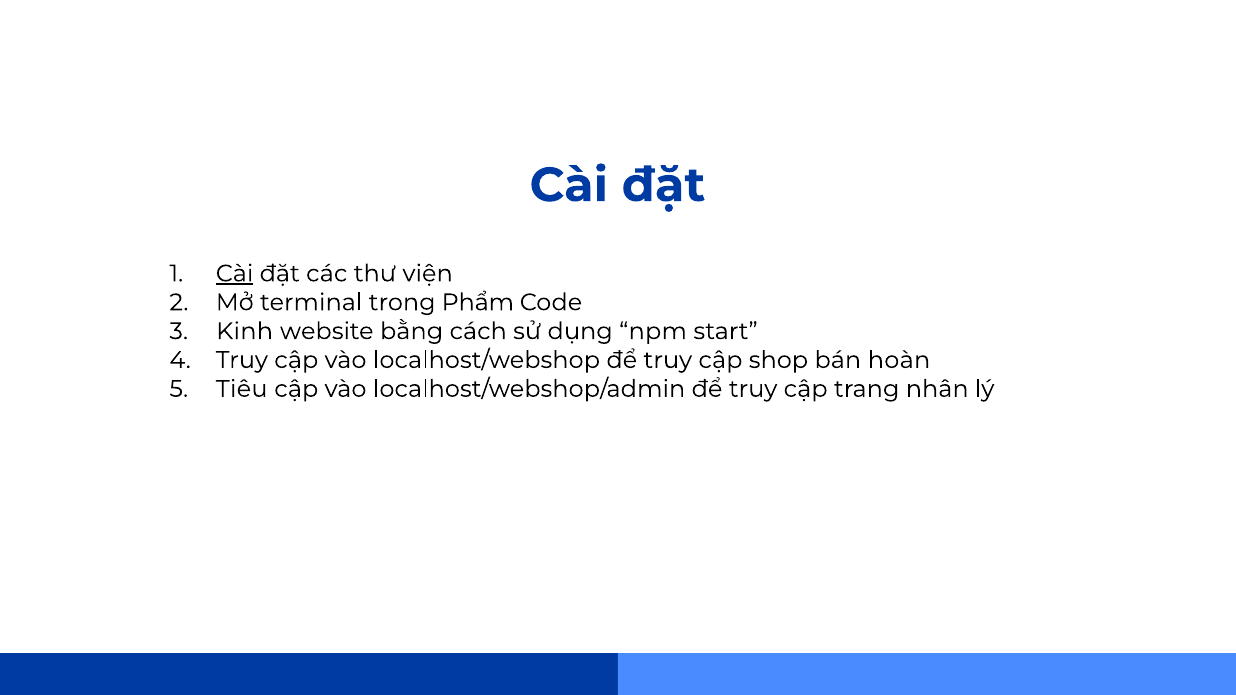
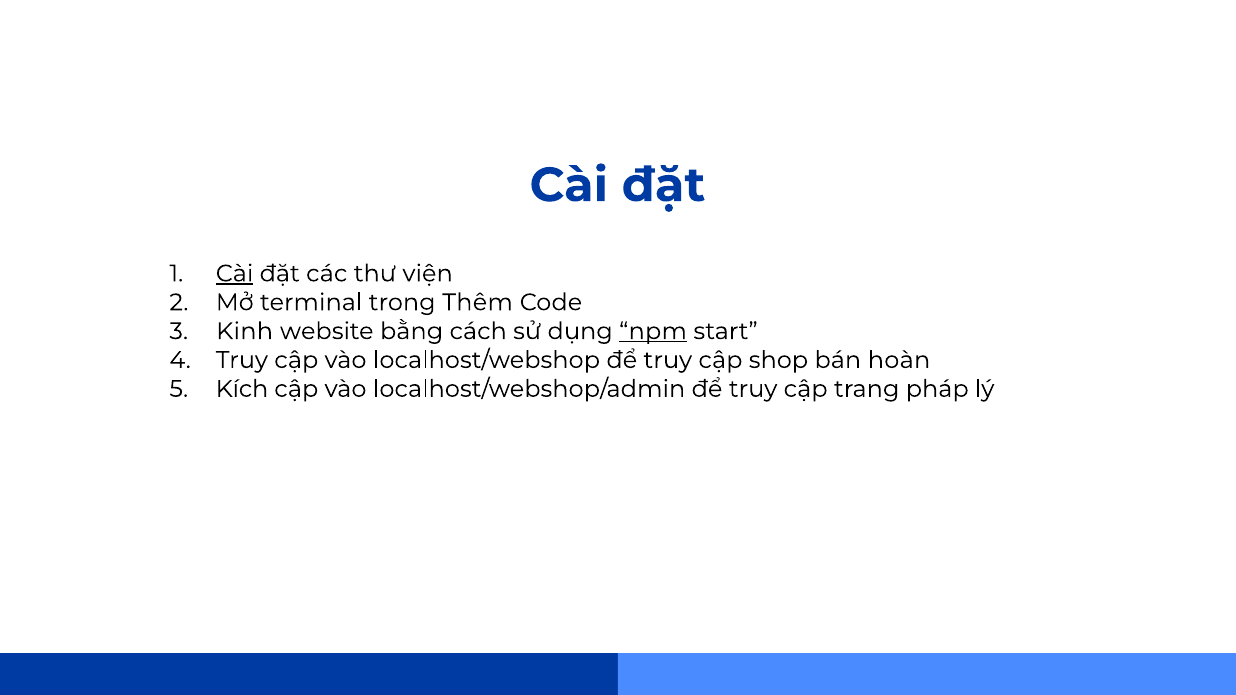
Phẩm: Phẩm -> Thêm (478, 302)
npm underline: none -> present (653, 331)
Tiêu: Tiêu -> Kích (242, 389)
nhân: nhân -> pháp (937, 389)
